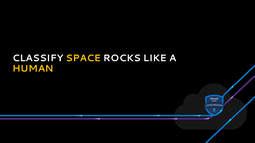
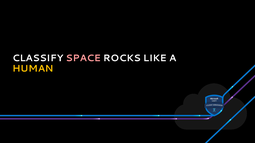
SPACE colour: yellow -> pink (83, 58)
